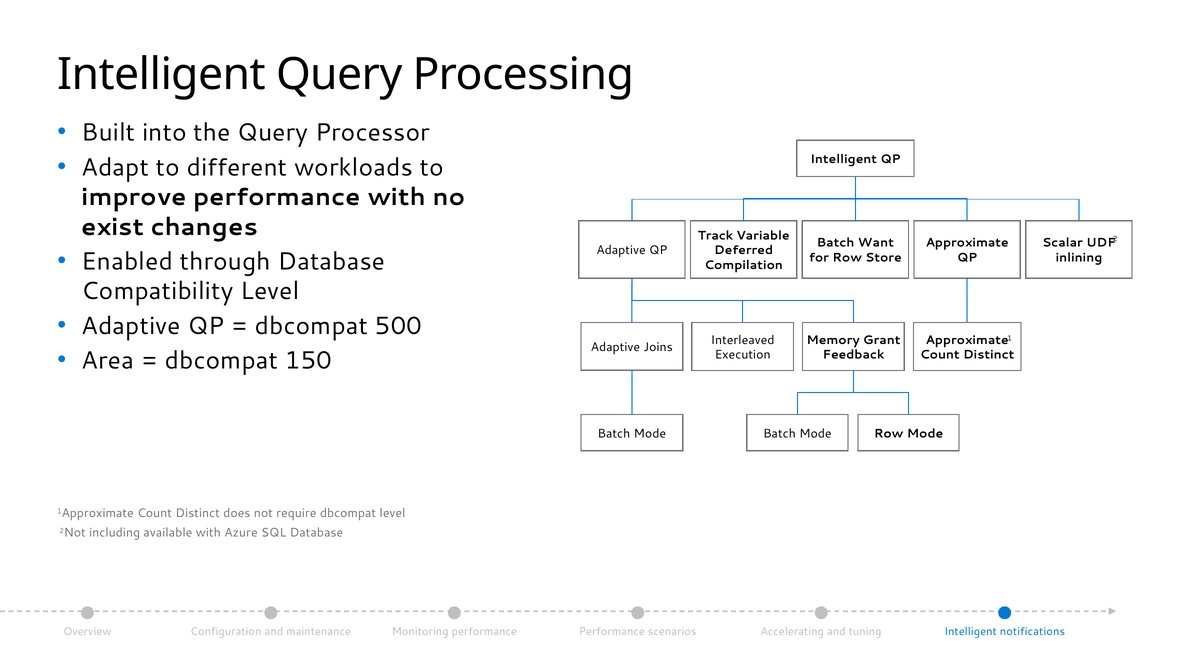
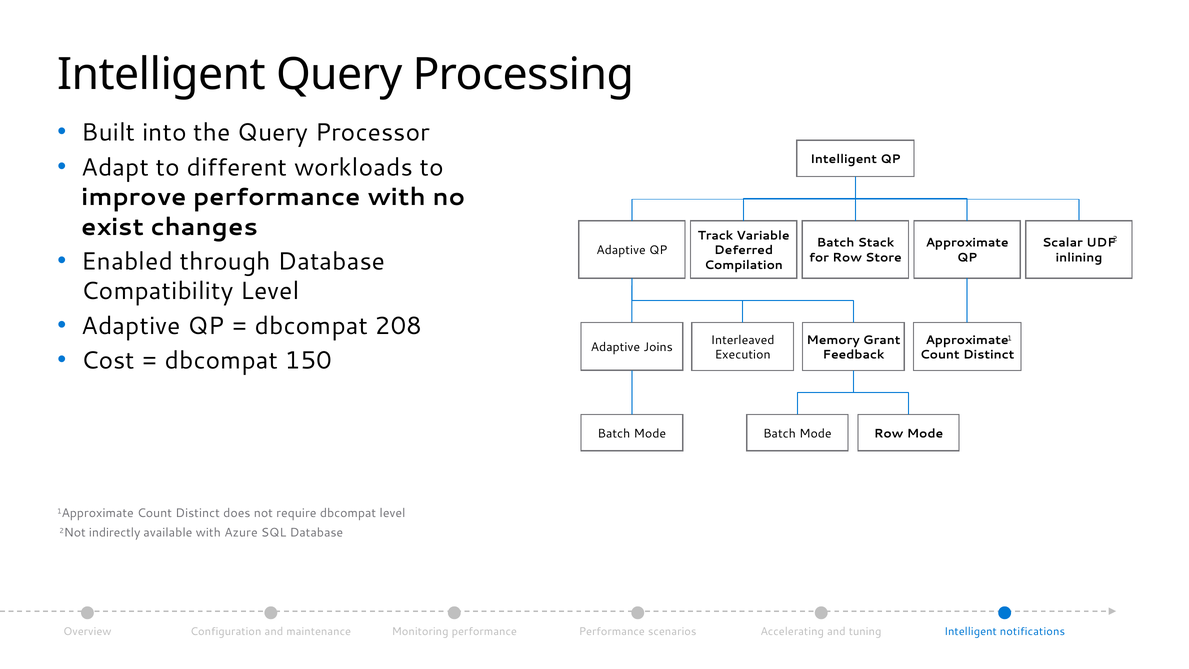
Want: Want -> Stack (876, 243)
500: 500 -> 208 (398, 326)
Area: Area -> Cost (108, 361)
including: including -> indirectly (115, 533)
